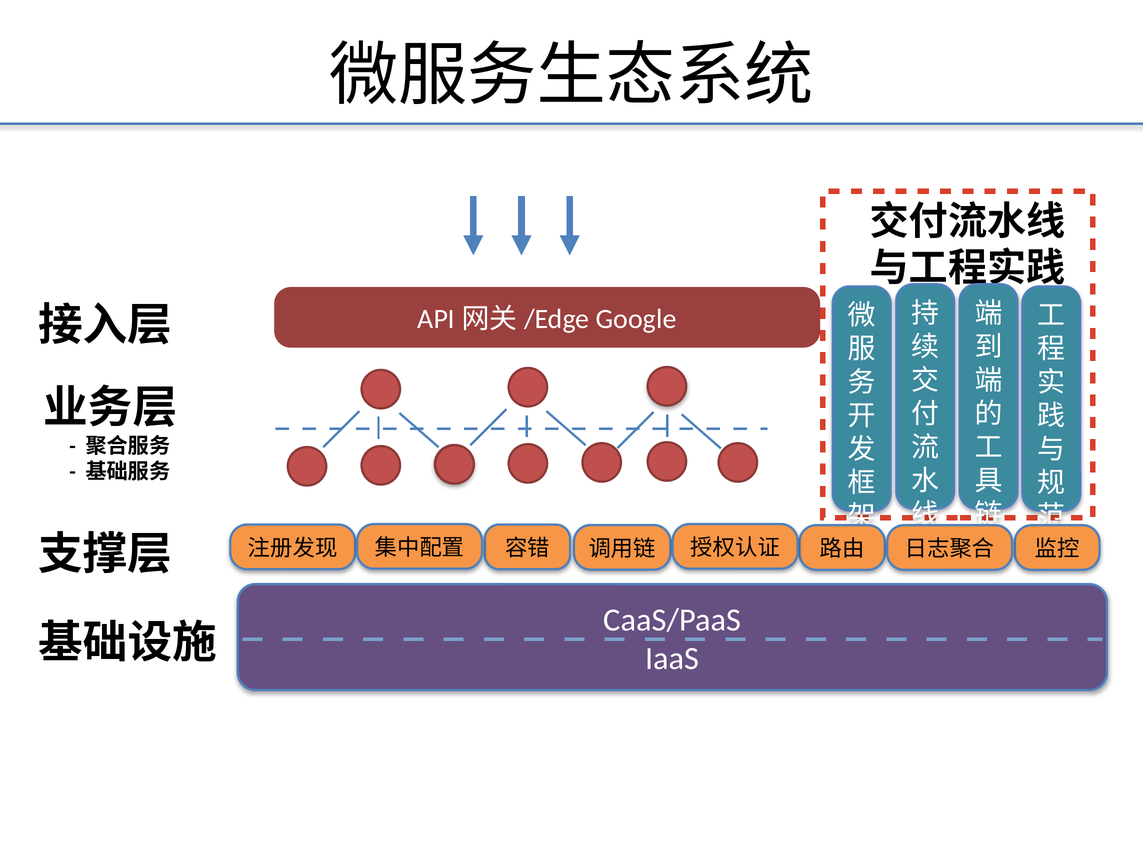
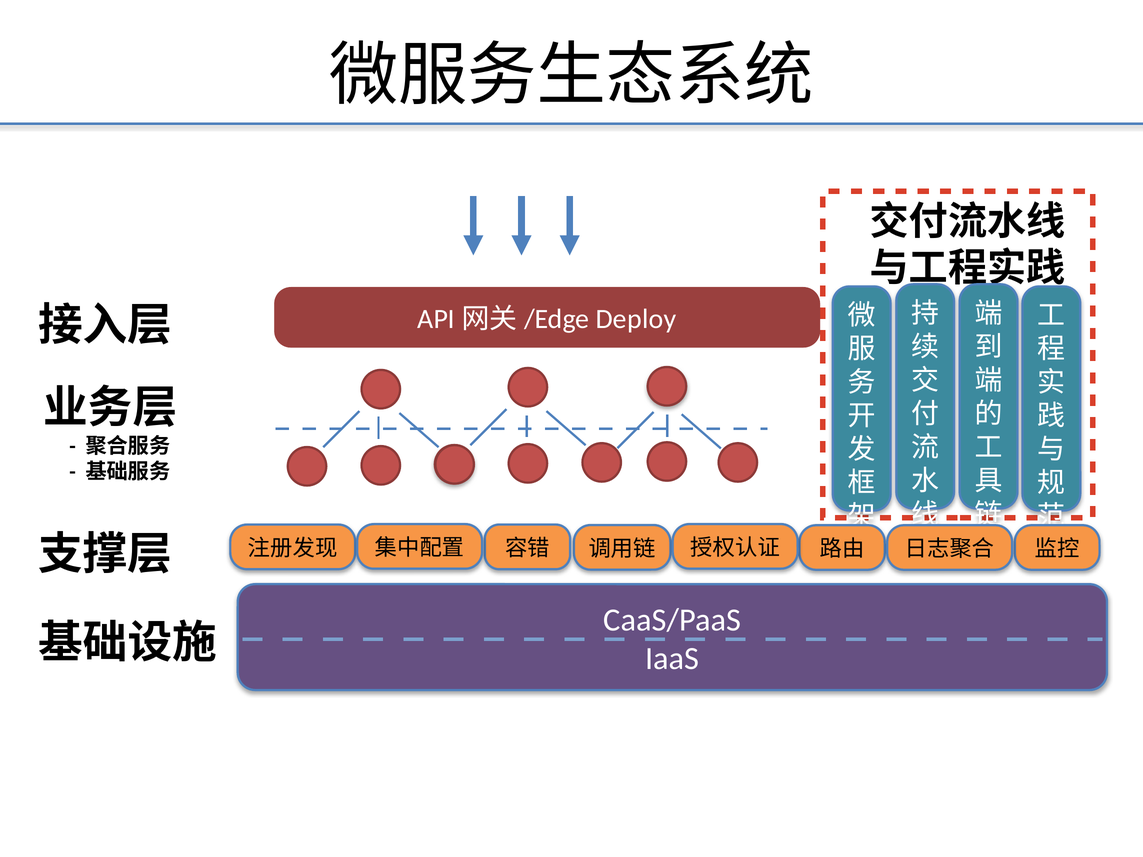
Google: Google -> Deploy (636, 319)
